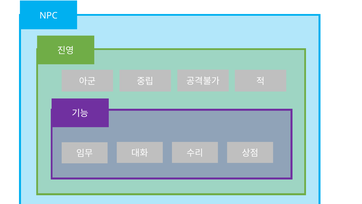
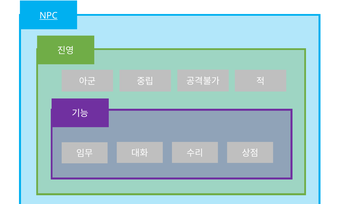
NPC underline: none -> present (49, 15)
